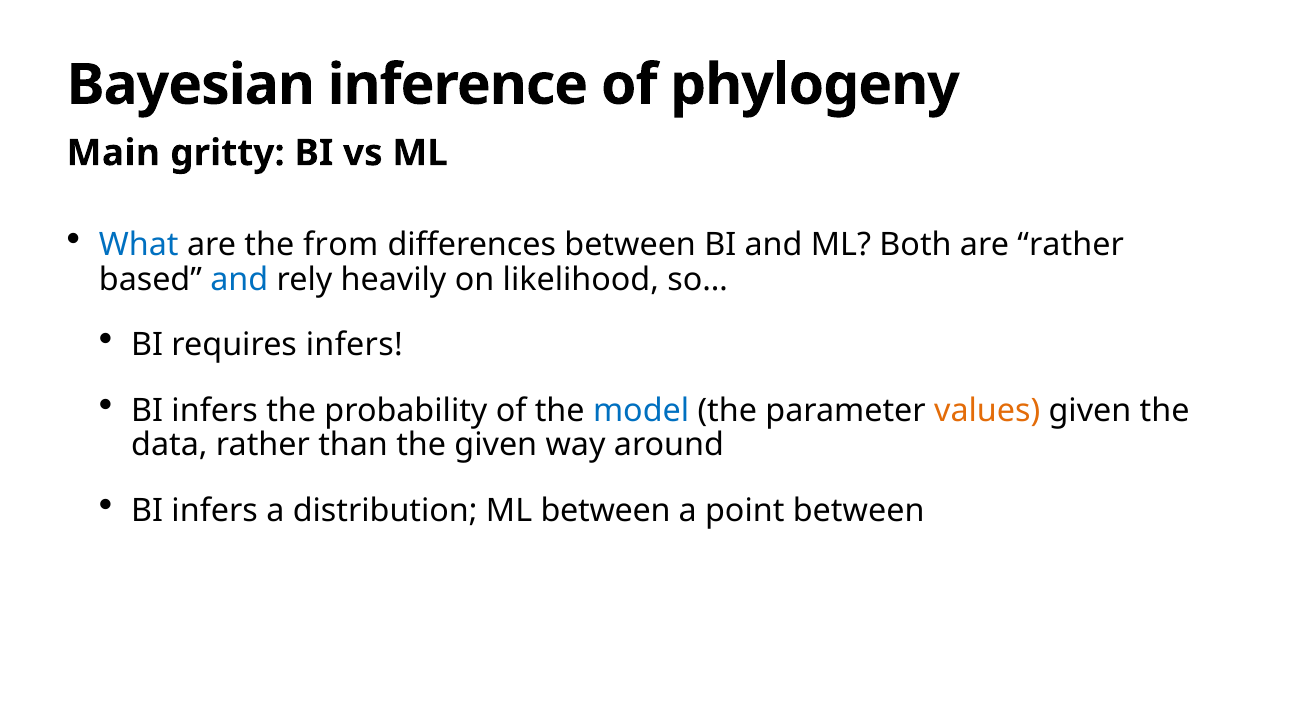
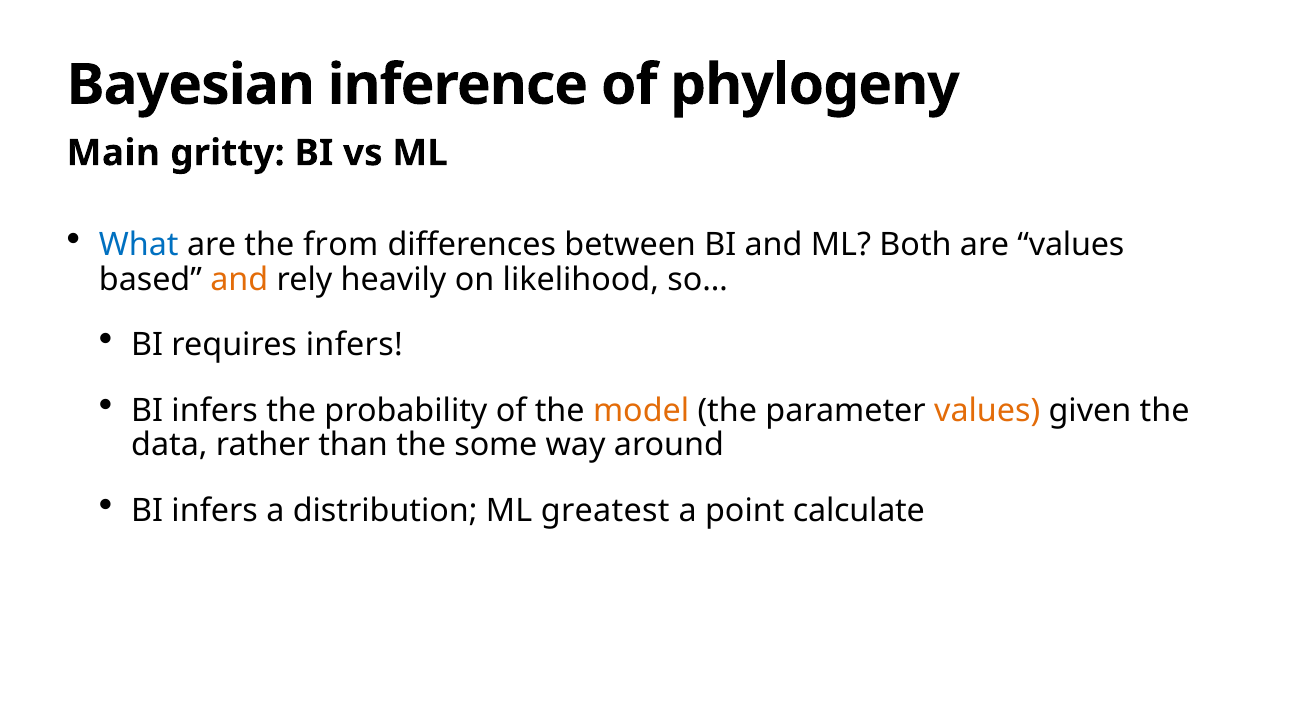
are rather: rather -> values (1071, 245)
and colour: blue -> orange (239, 280)
model colour: blue -> orange (641, 410)
the given: given -> some (496, 445)
ML between: between -> greatest (605, 510)
point between: between -> calculate (859, 510)
